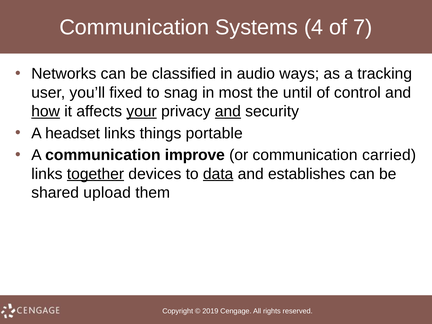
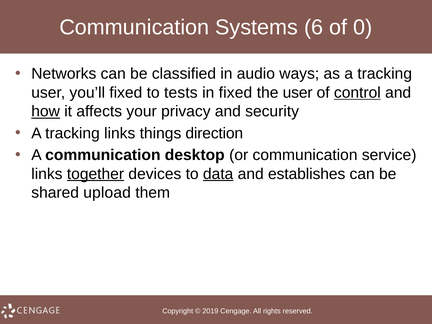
4: 4 -> 6 (314, 27)
7: 7 -> 0 (363, 27)
snag: snag -> tests (181, 93)
in most: most -> fixed (235, 93)
the until: until -> user (298, 93)
control underline: none -> present (357, 93)
your underline: present -> none (142, 111)
and underline: present -> none (228, 111)
headset: headset -> tracking (73, 133)
portable: portable -> direction (214, 133)
improve: improve -> desktop (195, 155)
carried: carried -> service (389, 155)
